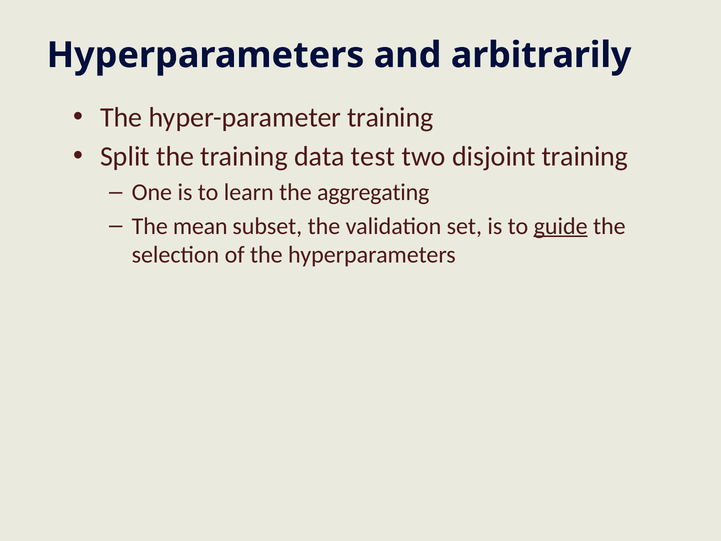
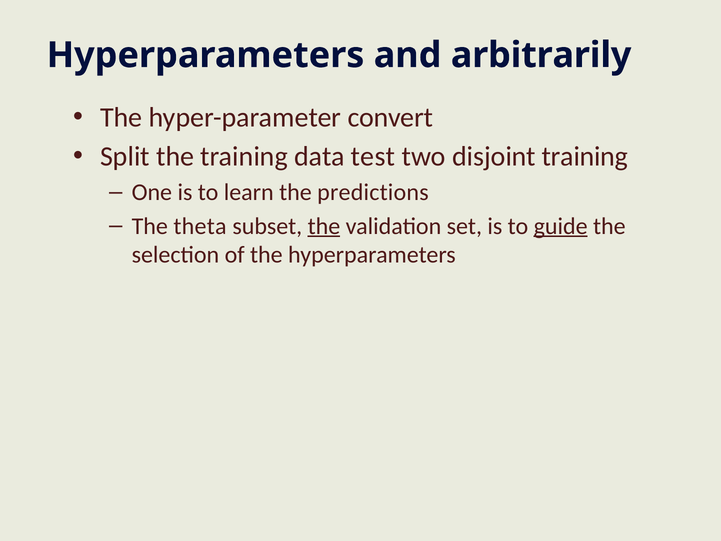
hyper-parameter training: training -> convert (390, 117)
aggregating: aggregating -> predictions (373, 192)
mean: mean -> theta (200, 226)
the underline: none -> present (324, 226)
